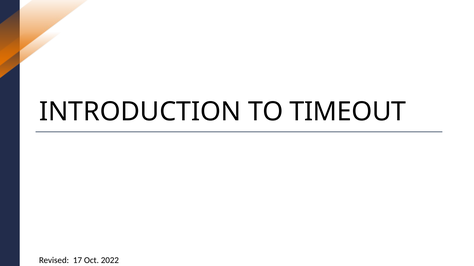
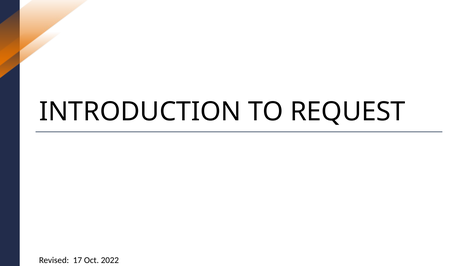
TIMEOUT: TIMEOUT -> REQUEST (348, 112)
